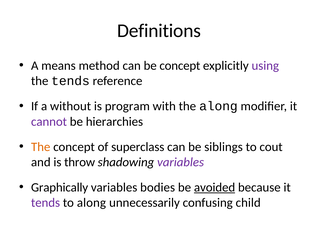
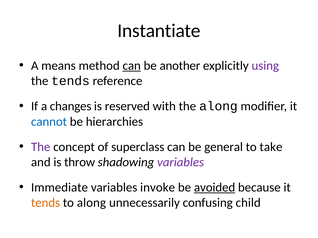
Definitions: Definitions -> Instantiate (159, 31)
can underline: none -> present (132, 66)
be concept: concept -> another (180, 66)
without: without -> changes (71, 106)
program: program -> reserved (127, 106)
cannot colour: purple -> blue (49, 122)
The colour: orange -> purple (41, 147)
siblings: siblings -> general (224, 147)
cout: cout -> take (271, 147)
Graphically: Graphically -> Immediate (59, 188)
bodies: bodies -> invoke (158, 188)
tends colour: purple -> orange (46, 203)
